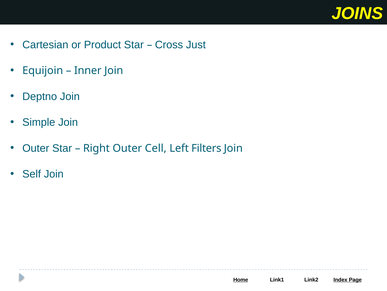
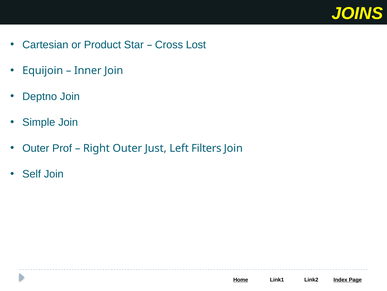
Just: Just -> Lost (196, 45)
Outer Star: Star -> Prof (62, 148)
Cell: Cell -> Just (156, 148)
